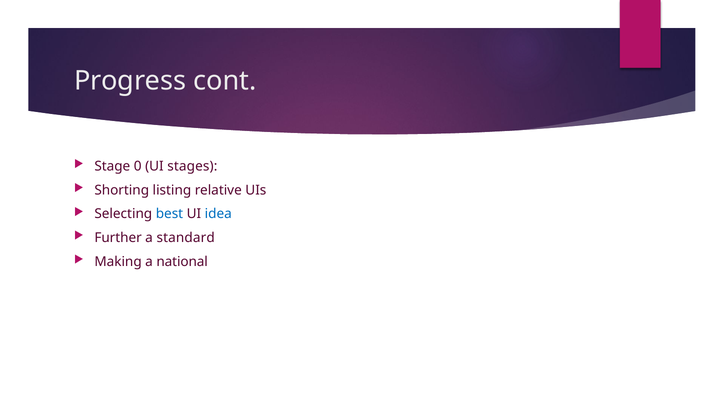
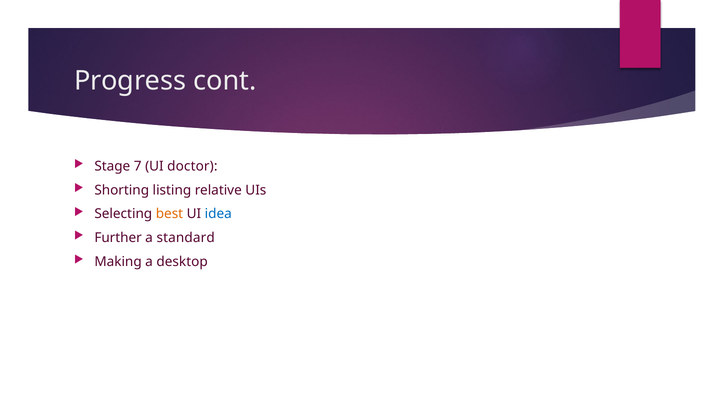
0: 0 -> 7 (138, 166)
stages: stages -> doctor (192, 166)
best colour: blue -> orange (169, 214)
national: national -> desktop (182, 262)
